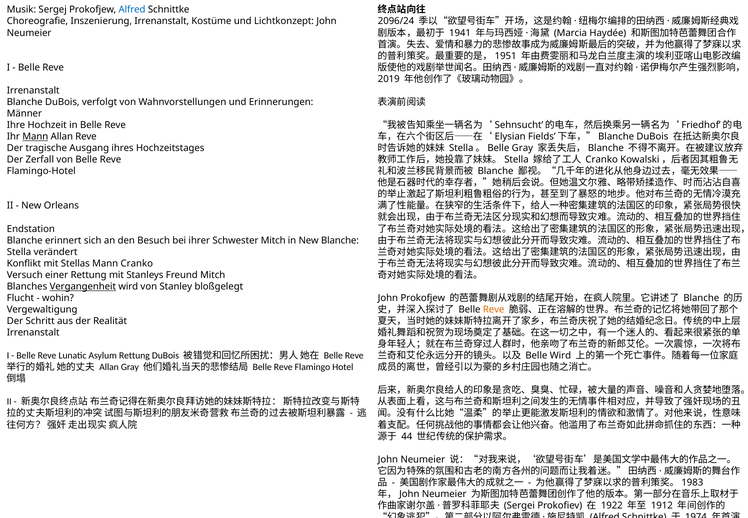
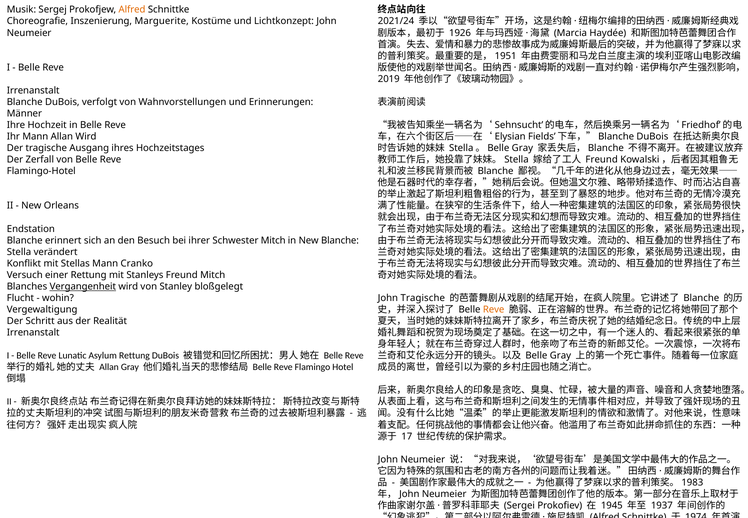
Alfred colour: blue -> orange (132, 10)
Inszenierung Irrenanstalt: Irrenanstalt -> Marguerite (162, 21)
2096/24: 2096/24 -> 2021/24 (396, 21)
1941: 1941 -> 1926 (460, 33)
Mann underline: present -> none (35, 137)
Allan Reve: Reve -> Wird (86, 137)
Cranko: Cranko -> Freund (602, 160)
John Prokofjew: Prokofjew -> Tragische (423, 298)
Belle Wird: Wird -> Gray (560, 356)
44: 44 -> 17 (407, 436)
1922: 1922 -> 1945 (612, 505)
1912: 1912 -> 1937 (662, 505)
